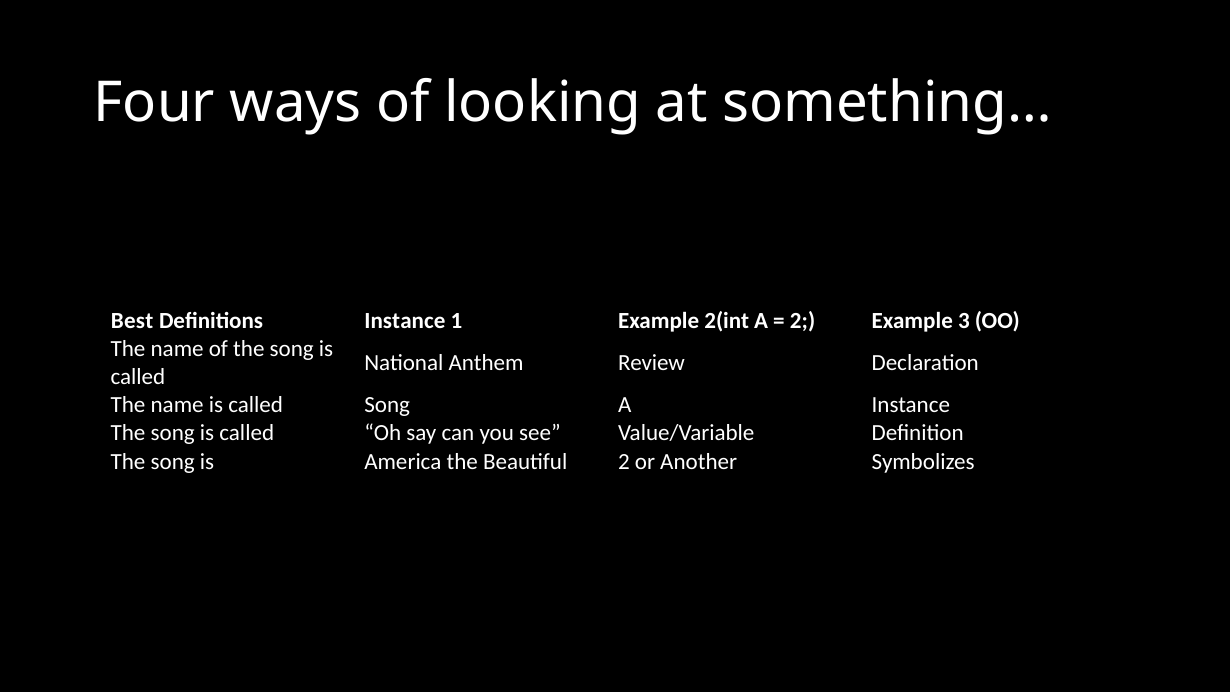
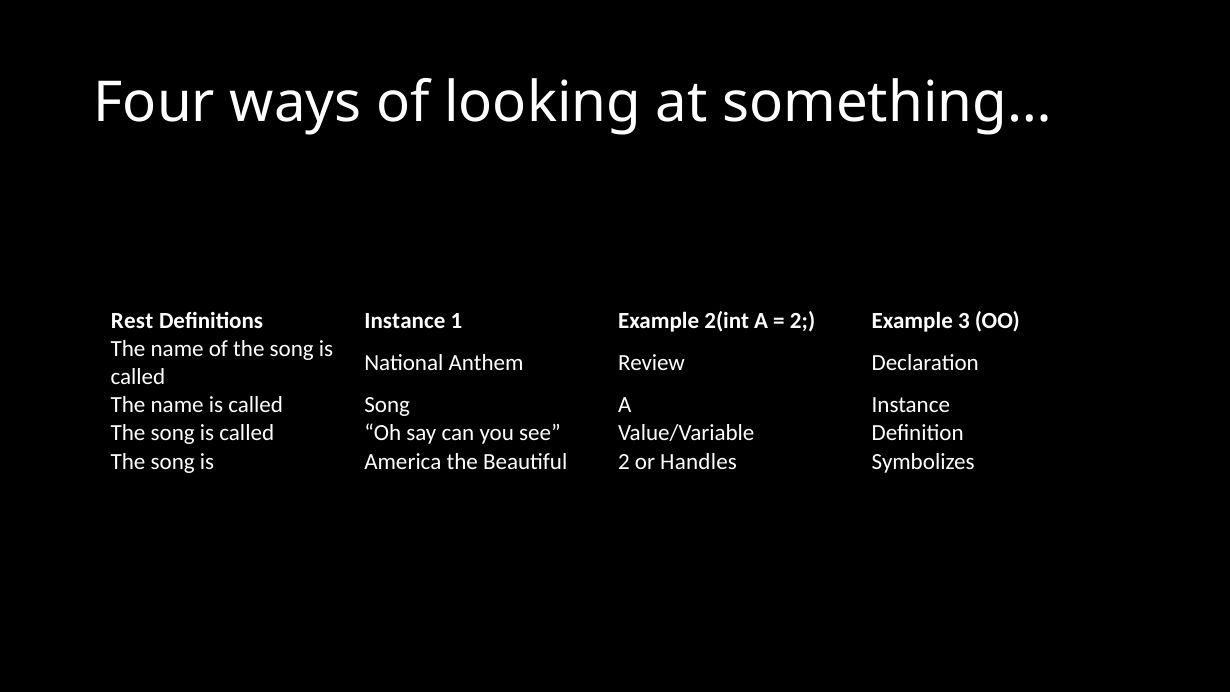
Best: Best -> Rest (132, 321)
Another: Another -> Handles (699, 461)
